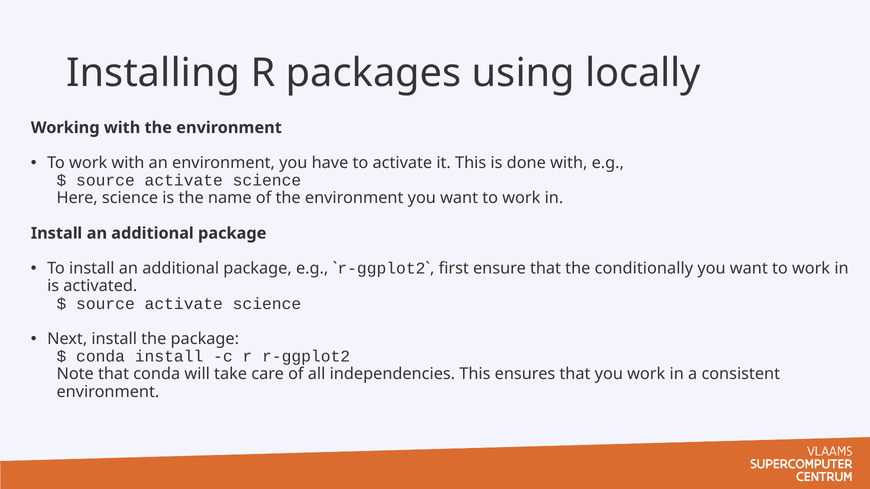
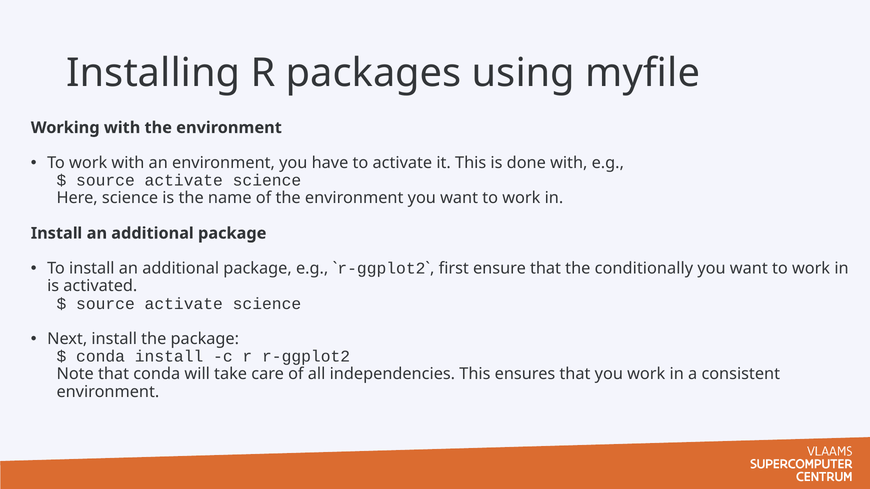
locally: locally -> myfile (643, 73)
